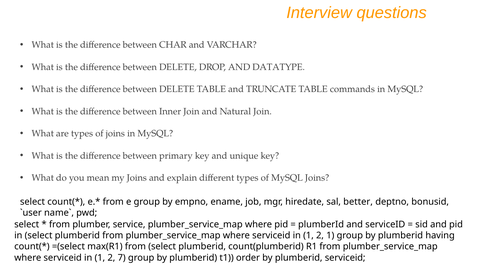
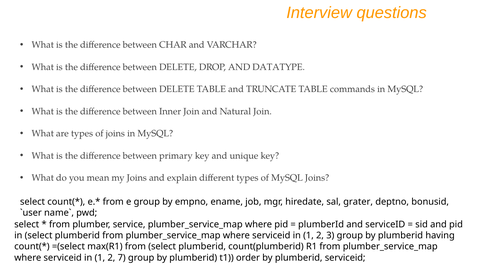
better: better -> grater (358, 202)
2 1: 1 -> 3 (330, 235)
